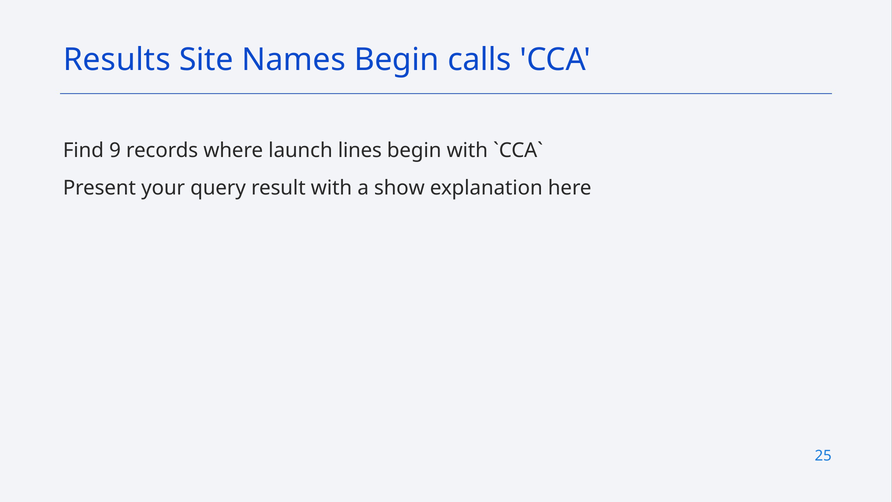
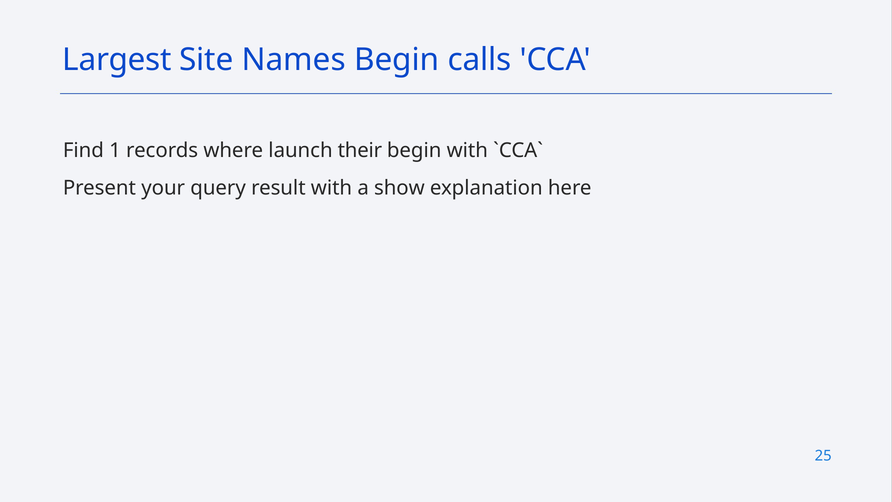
Results: Results -> Largest (117, 60)
9: 9 -> 1 (115, 151)
lines: lines -> their (360, 151)
